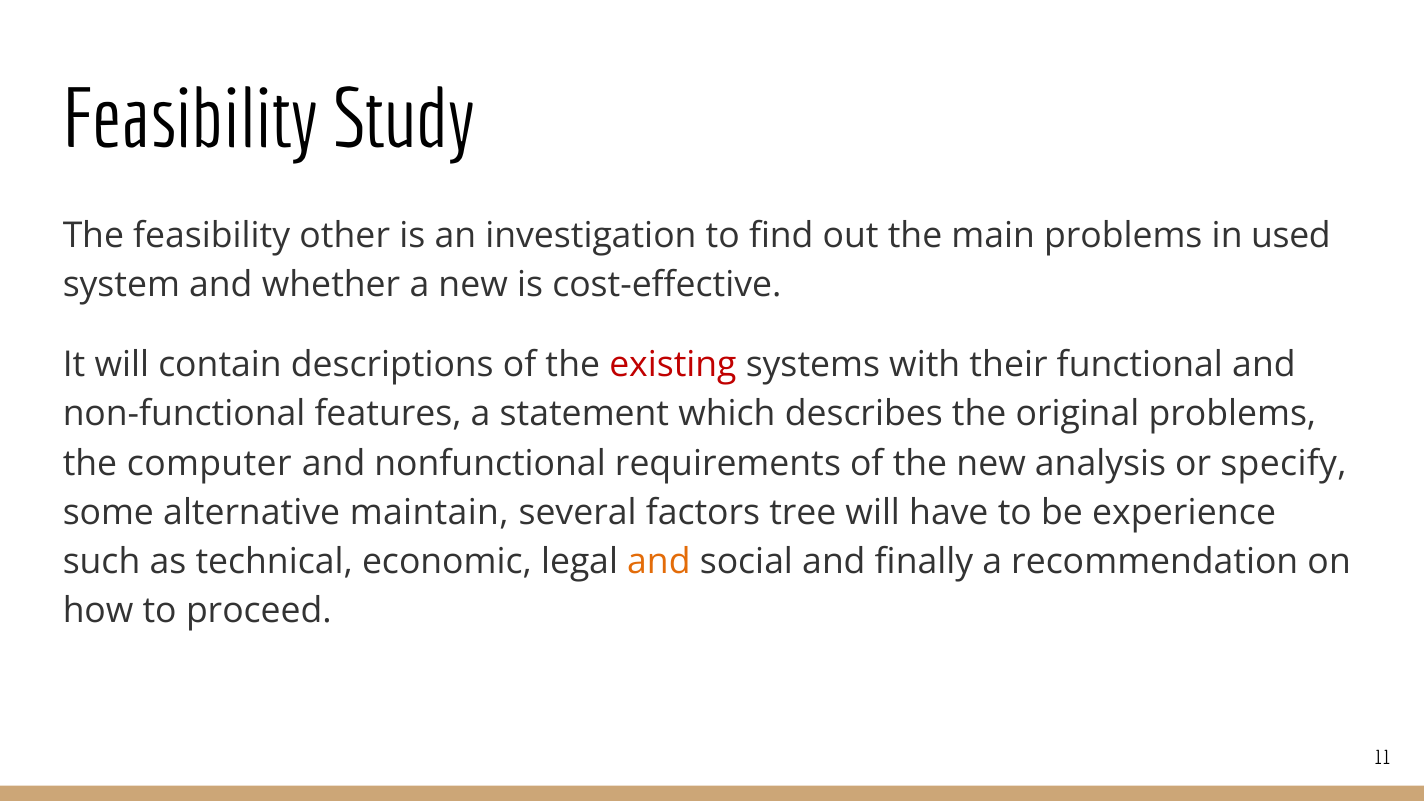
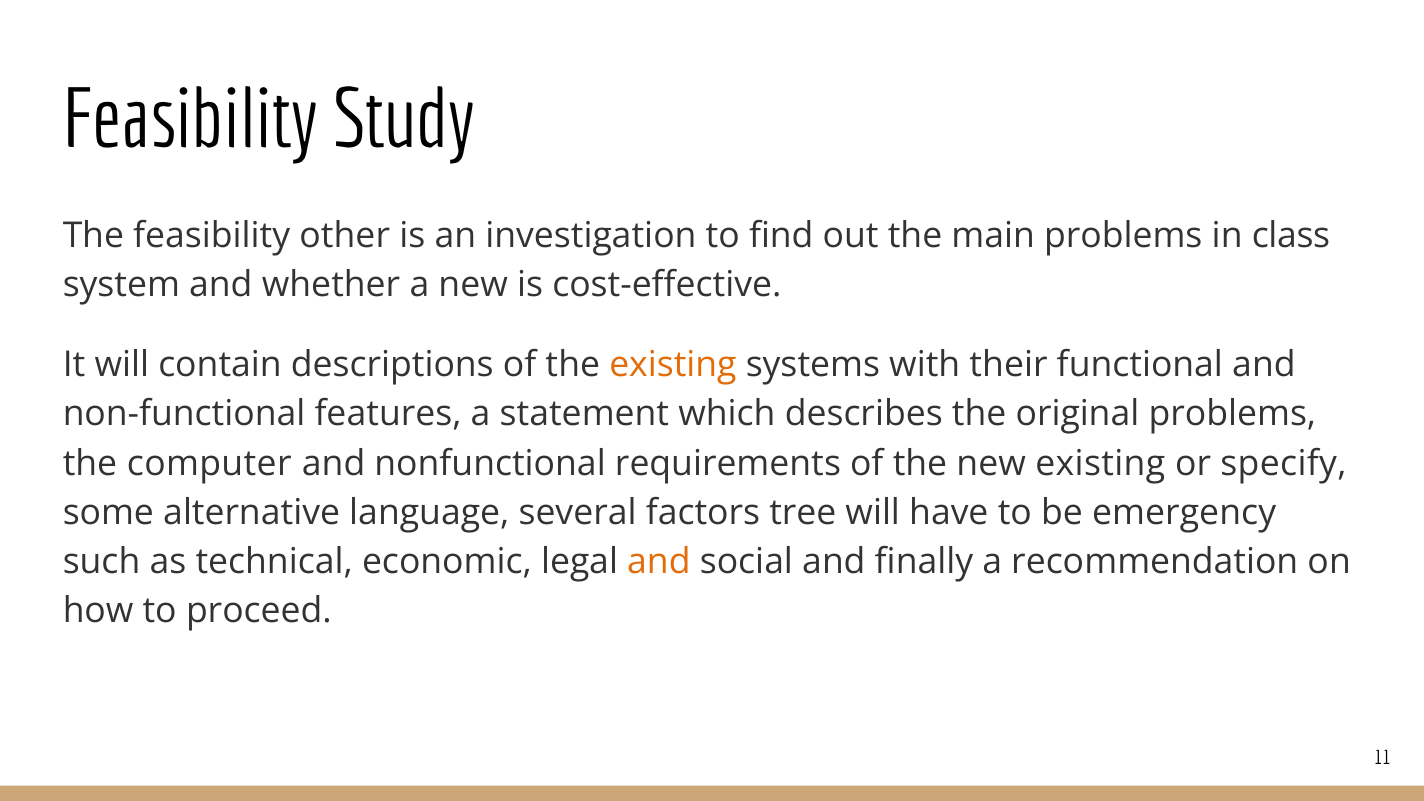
used: used -> class (1291, 235)
existing colour: red -> orange (673, 365)
new analysis: analysis -> existing (1100, 463)
maintain: maintain -> language (429, 512)
experience: experience -> emergency (1184, 512)
